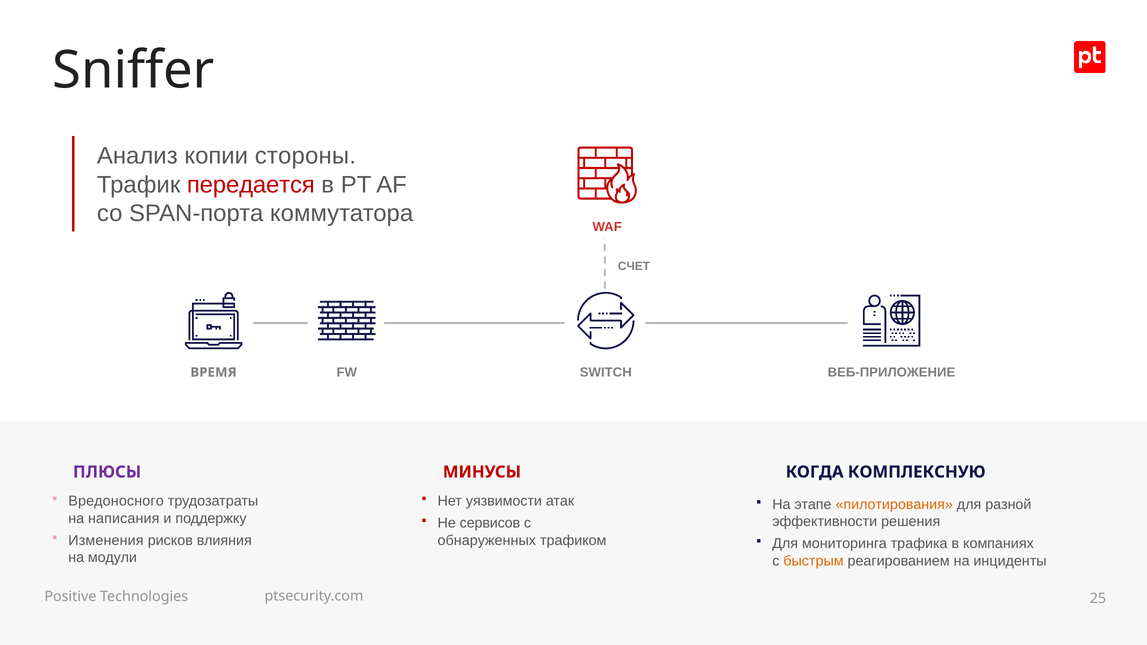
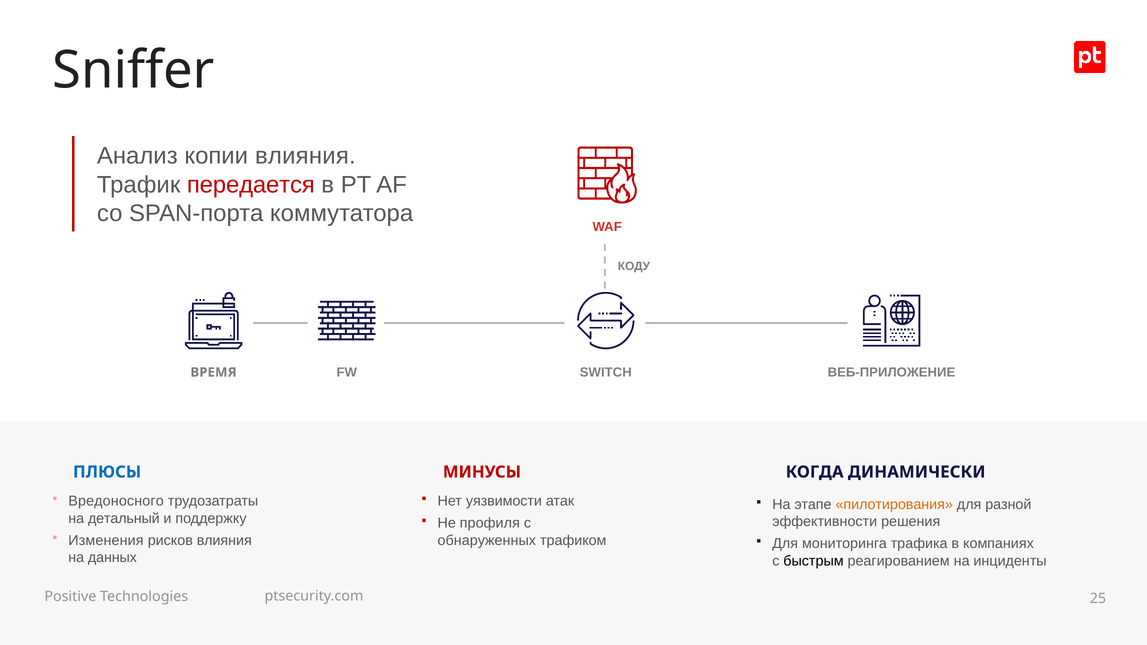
копии стороны: стороны -> влияния (305, 156)
СЧЕТ: СЧЕТ -> КОДУ (634, 266)
ПЛЮСЫ colour: purple -> blue (107, 472)
КОМПЛЕКСНУЮ: КОМПЛЕКСНУЮ -> ДИНАМИЧЕСКИ (917, 472)
написания: написания -> детальный (124, 518)
сервисов: сервисов -> профиля (490, 523)
модули: модули -> данных (112, 558)
быстрым colour: orange -> black (813, 561)
